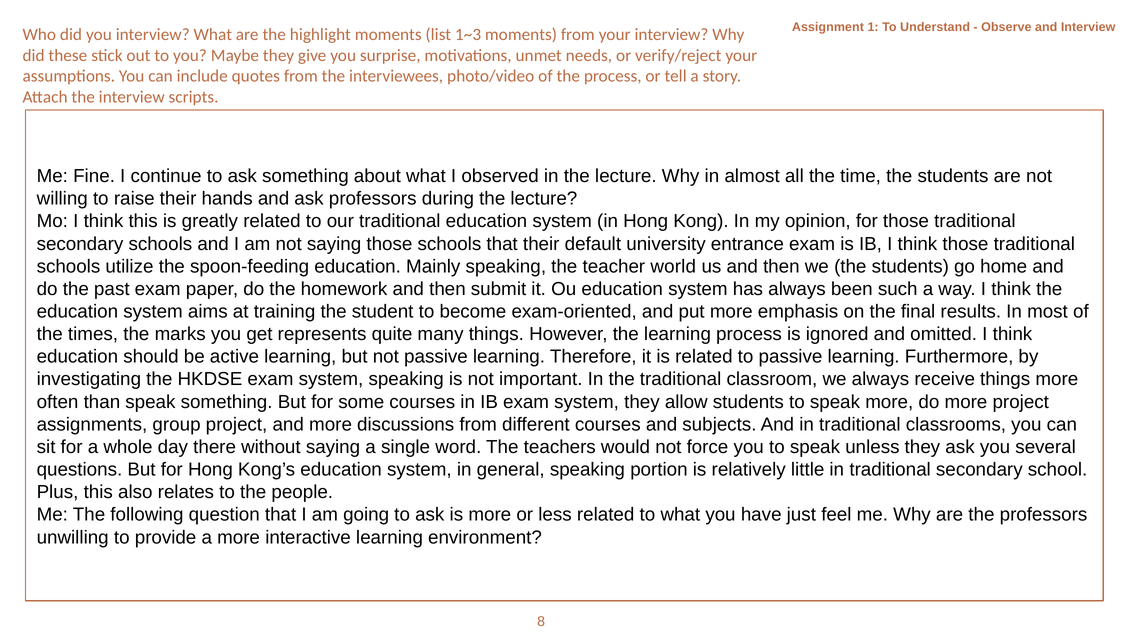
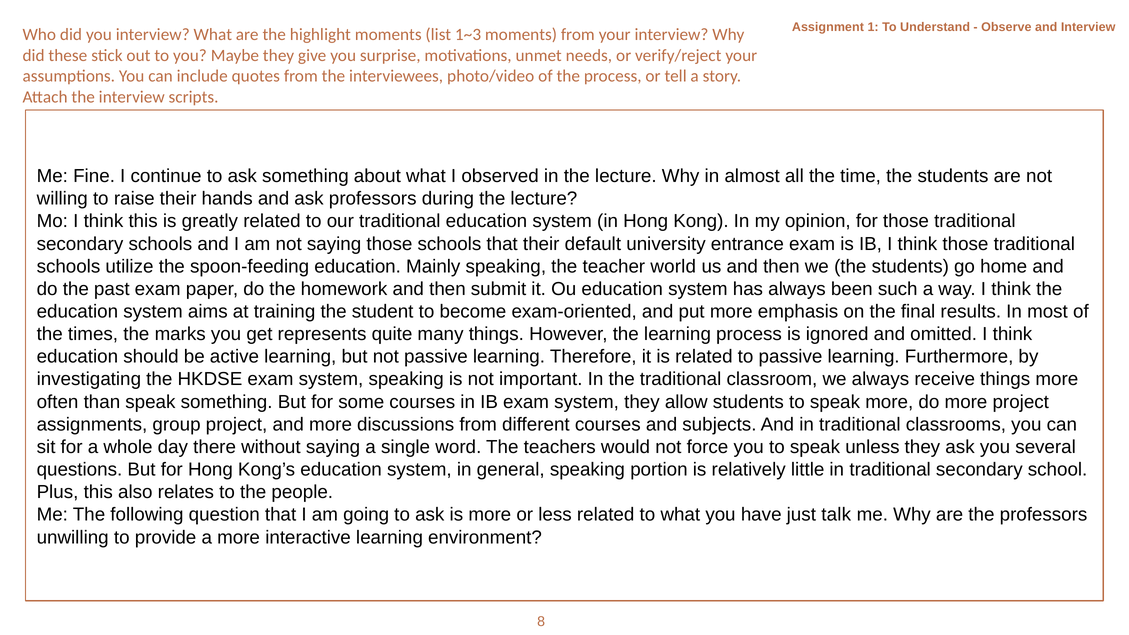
feel: feel -> talk (836, 515)
